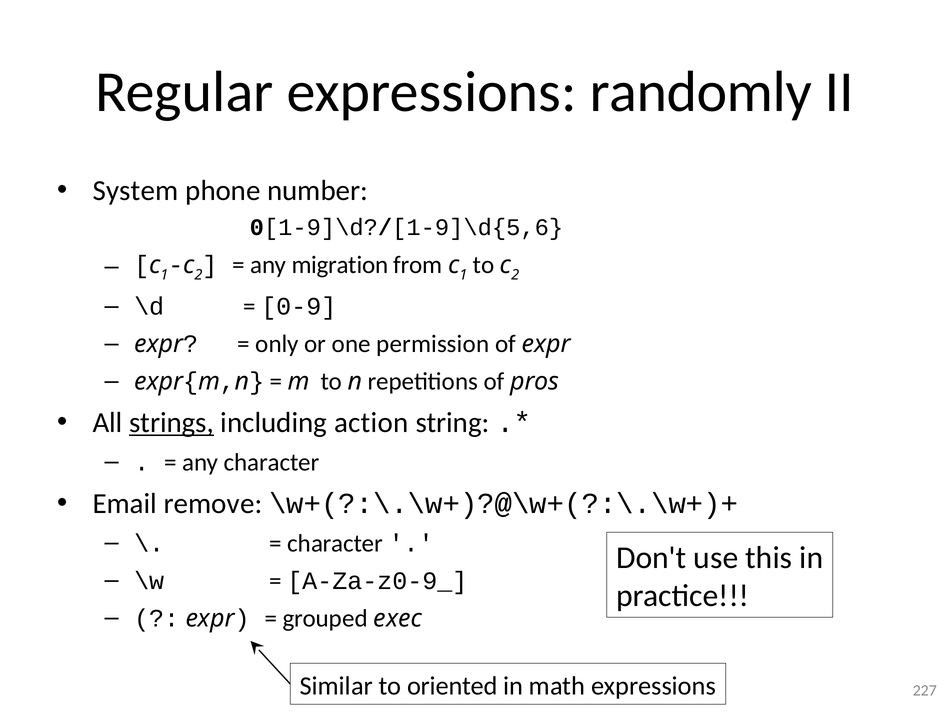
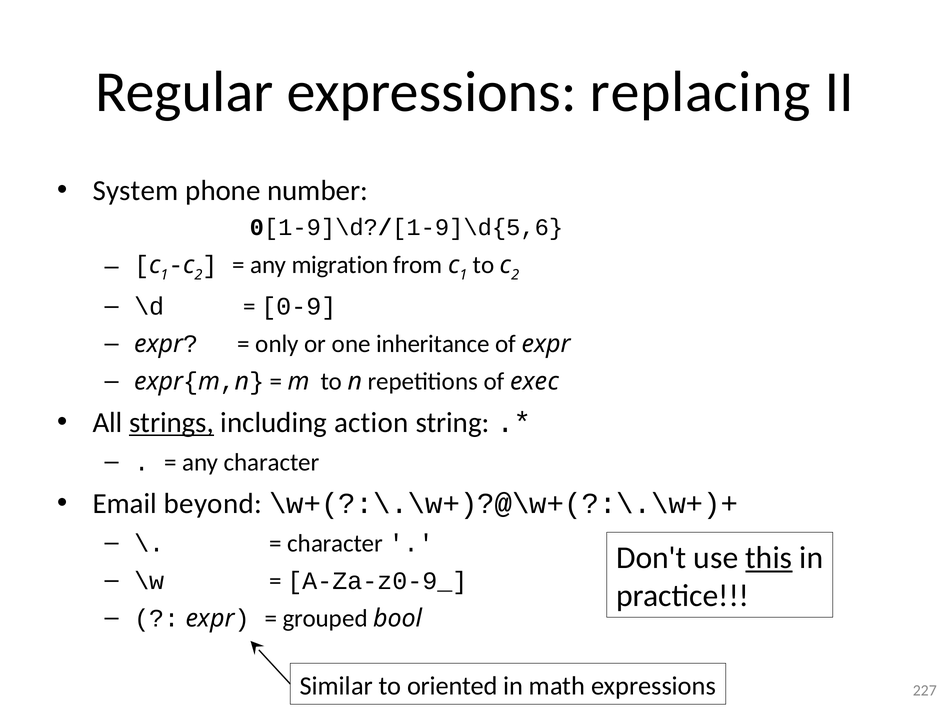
randomly: randomly -> replacing (700, 92)
permission: permission -> inheritance (433, 344)
pros: pros -> exec (535, 381)
remove: remove -> beyond (213, 503)
this underline: none -> present (769, 558)
exec: exec -> bool (398, 618)
